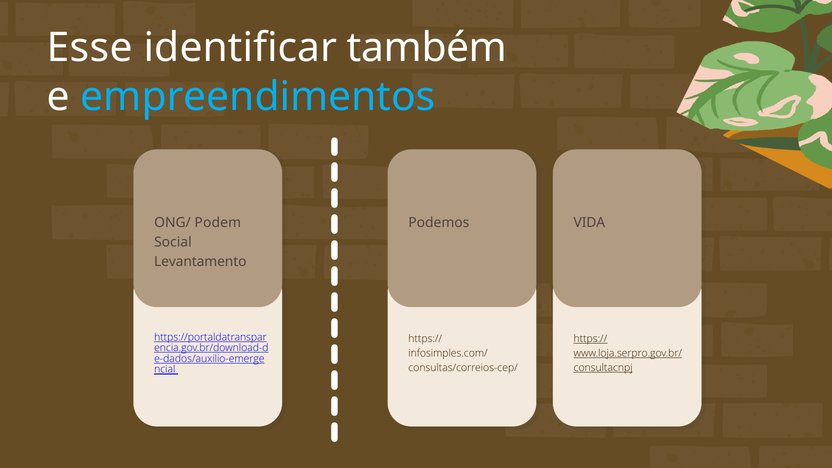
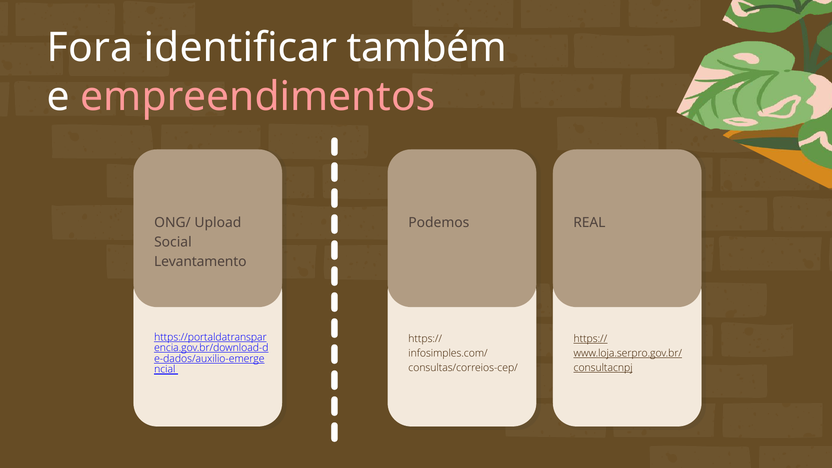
Esse: Esse -> Fora (90, 48)
empreendimentos colour: light blue -> pink (258, 97)
Podem: Podem -> Upload (218, 223)
VIDA: VIDA -> REAL (589, 223)
